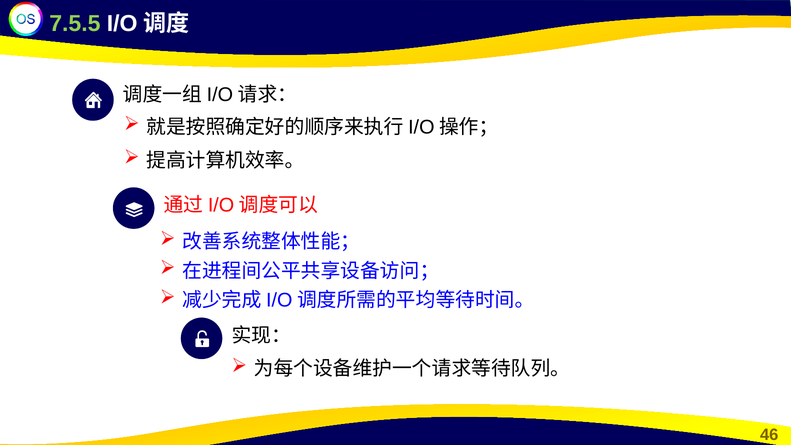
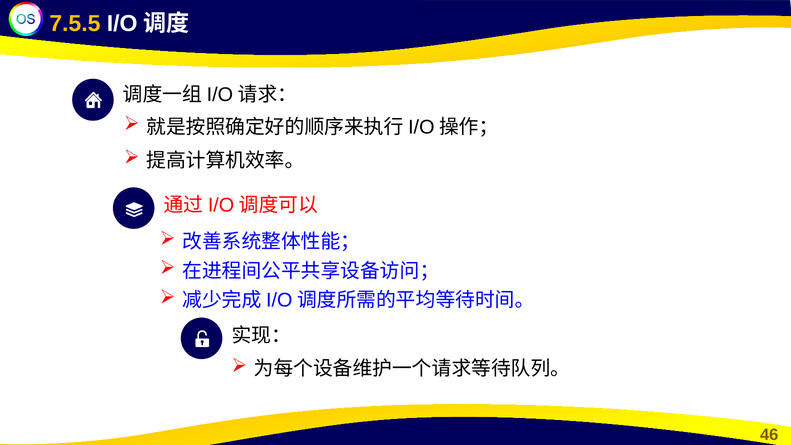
7.5.5 colour: light green -> yellow (75, 23)
